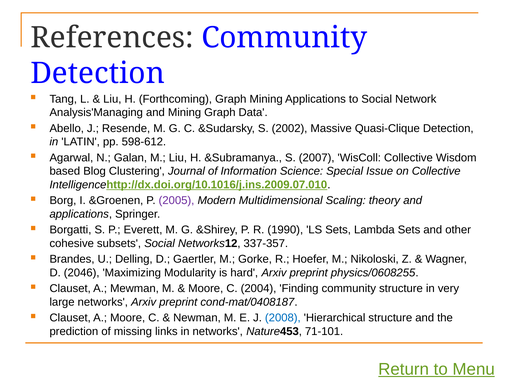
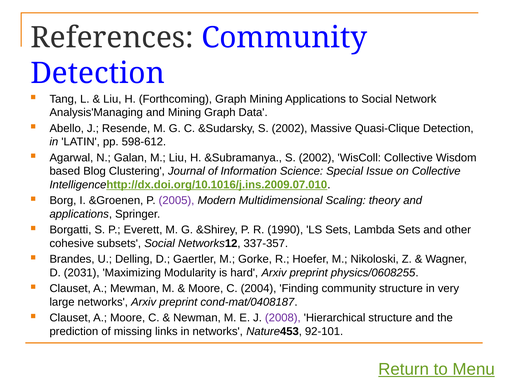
&Subramanya S 2007: 2007 -> 2002 (317, 158)
2046: 2046 -> 2031 (82, 273)
2008 colour: blue -> purple (283, 318)
71-101: 71-101 -> 92-101 (324, 331)
